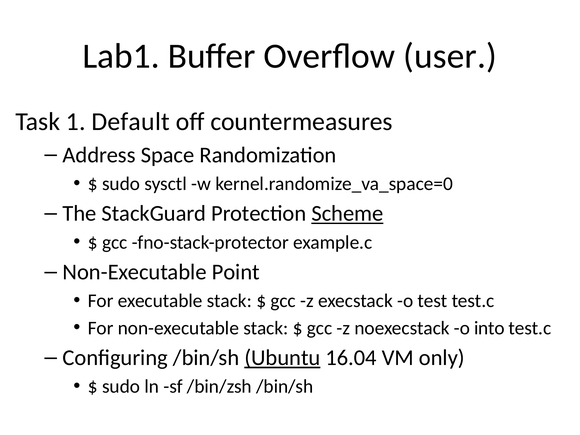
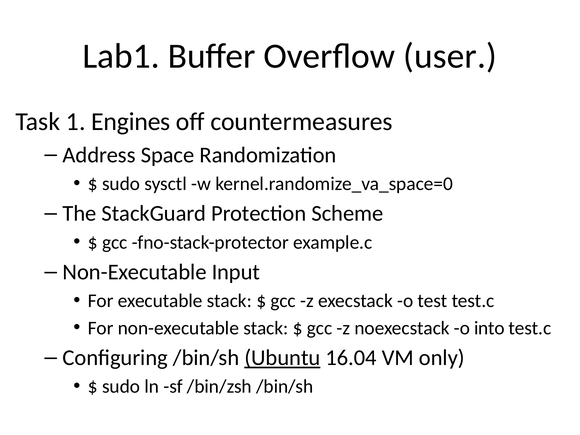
Default: Default -> Engines (131, 122)
Scheme underline: present -> none (347, 214)
Point: Point -> Input (236, 272)
